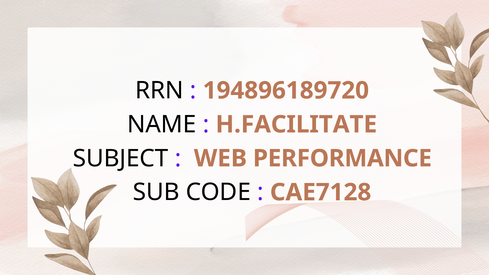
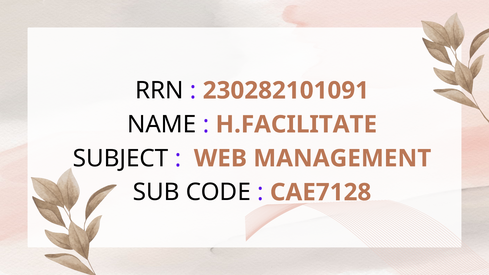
194896189720: 194896189720 -> 230282101091 (286, 91)
PERFORMANCE: PERFORMANCE -> MANAGEMENT (342, 158)
